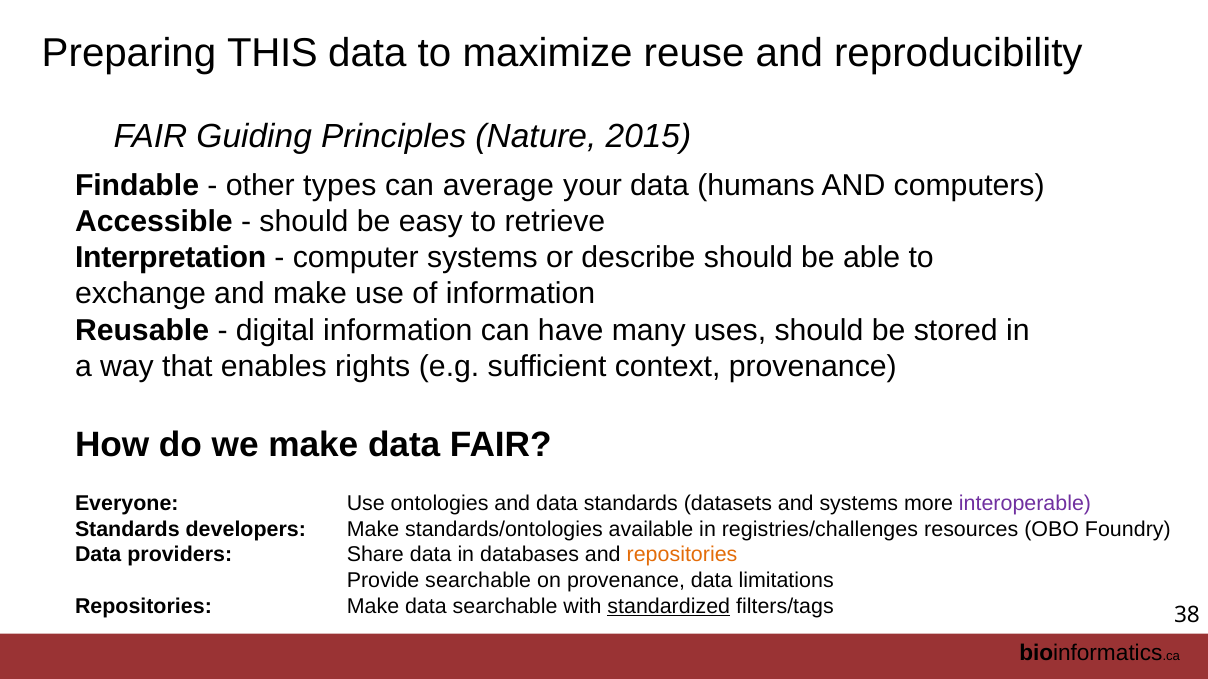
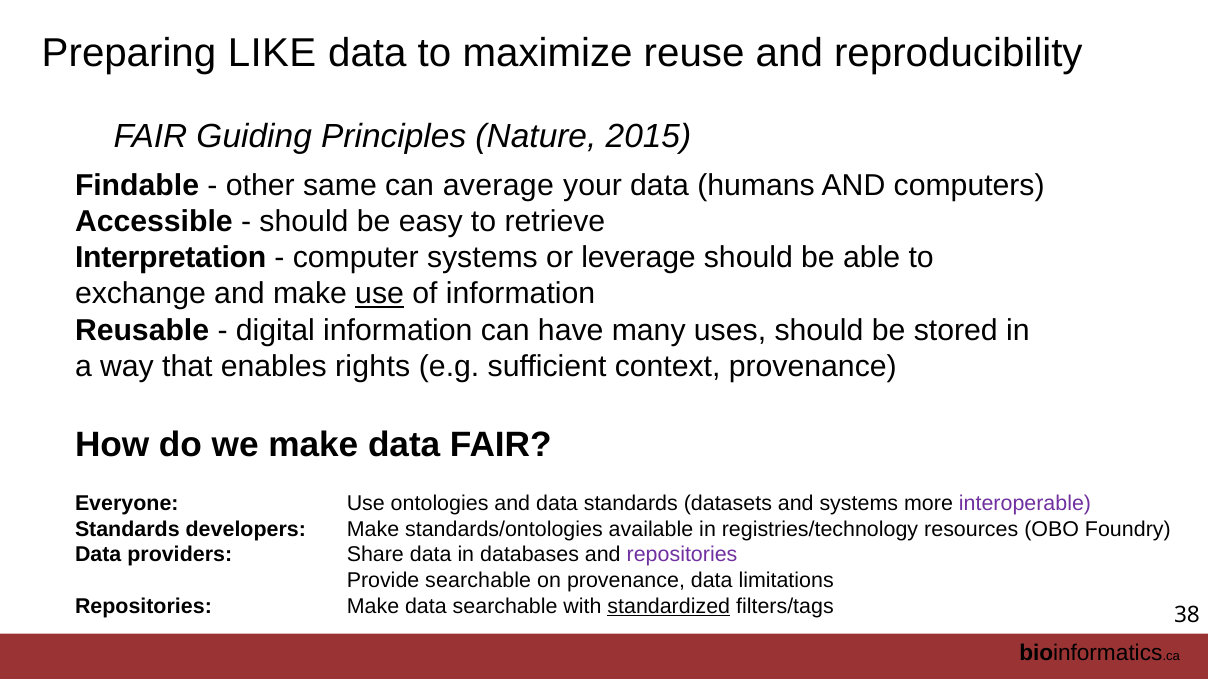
THIS: THIS -> LIKE (272, 54)
types: types -> same (340, 185)
describe: describe -> leverage (639, 258)
use underline: none -> present (380, 294)
registries/challenges: registries/challenges -> registries/technology (820, 529)
repositories colour: orange -> purple (682, 555)
